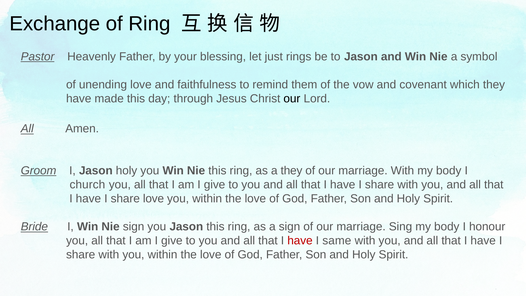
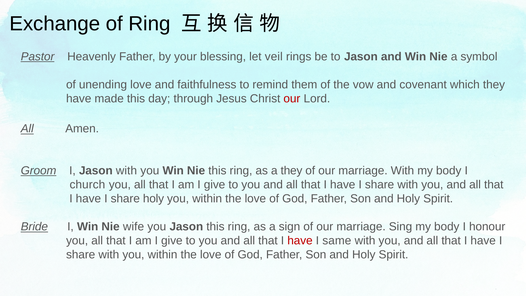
just: just -> veil (274, 57)
our colour: black -> red (292, 99)
Jason holy: holy -> with (126, 171)
share love: love -> holy (153, 199)
Nie sign: sign -> wife (134, 227)
